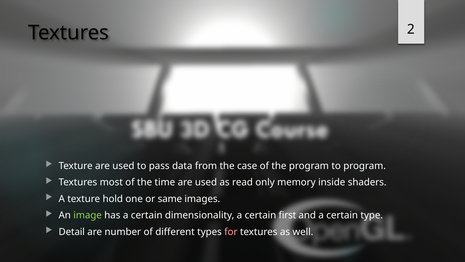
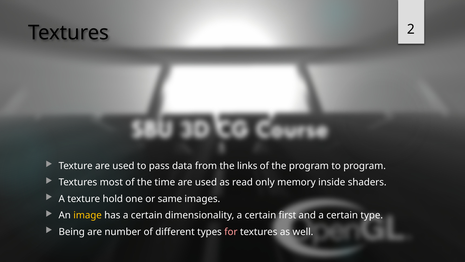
case: case -> links (247, 166)
image colour: light green -> yellow (88, 215)
Detail: Detail -> Being (72, 231)
